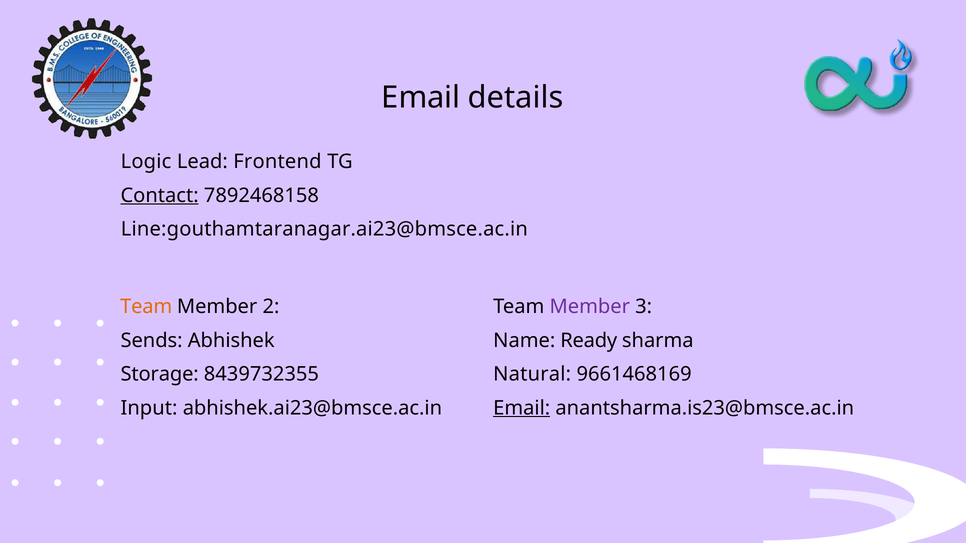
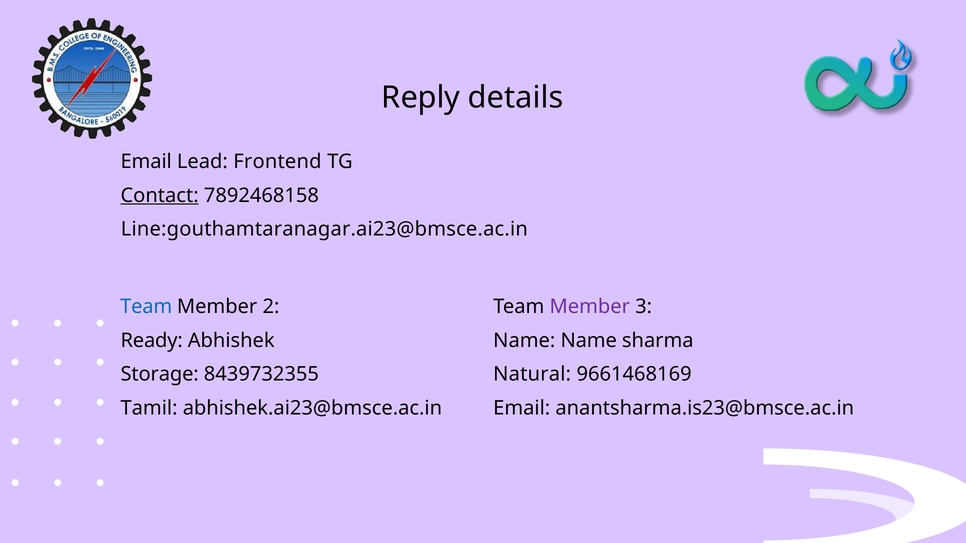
Email: Email -> Reply (421, 98)
Logic: Logic -> Email (146, 162)
Team colour: orange -> blue (146, 307)
Sends: Sends -> Ready (152, 341)
Name Ready: Ready -> Name (589, 341)
Input: Input -> Tamil (149, 408)
Email underline: present -> none (522, 408)
